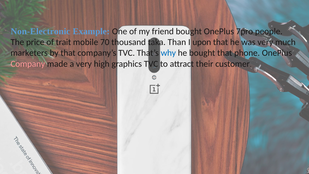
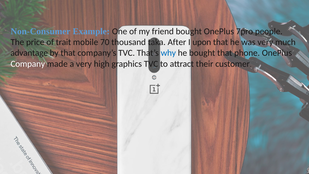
Non-Electronic: Non-Electronic -> Non-Consumer (40, 31)
Than: Than -> After (177, 42)
marketers: marketers -> advantage (29, 53)
Company colour: pink -> white (28, 64)
